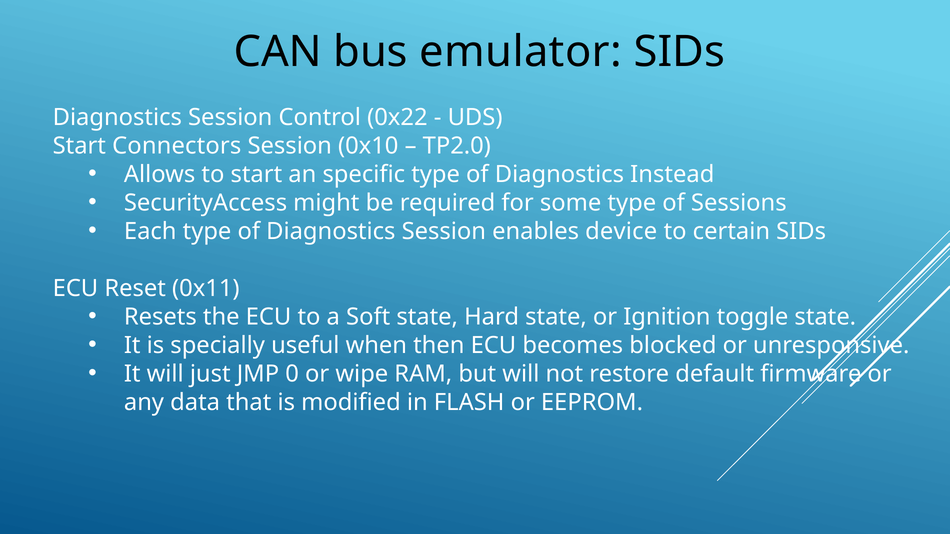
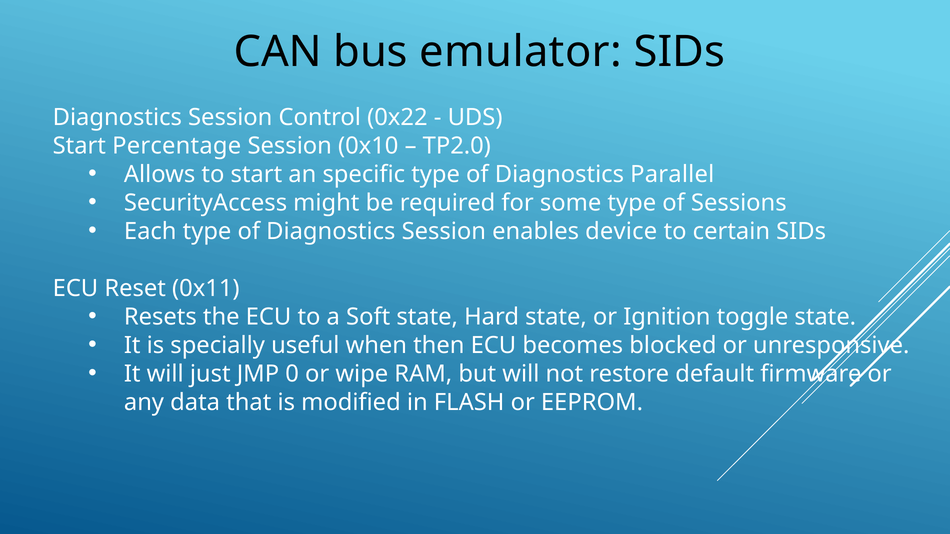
Connectors: Connectors -> Percentage (177, 146)
Instead: Instead -> Parallel (672, 175)
